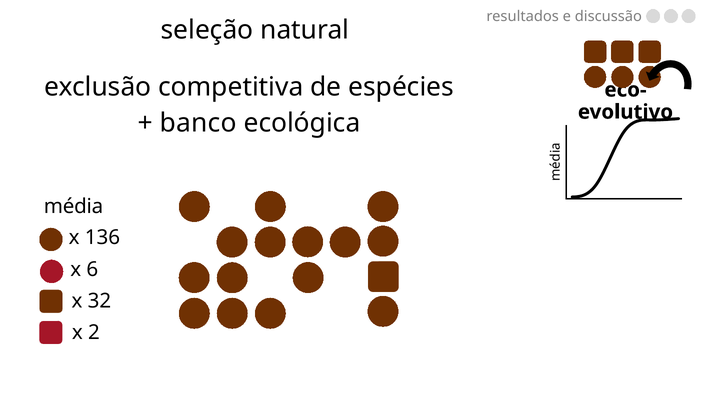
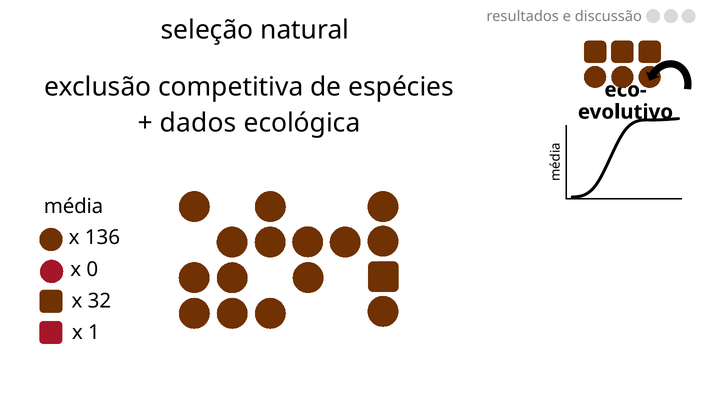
banco: banco -> dados (198, 123)
6: 6 -> 0 (92, 270)
2: 2 -> 1 (94, 332)
